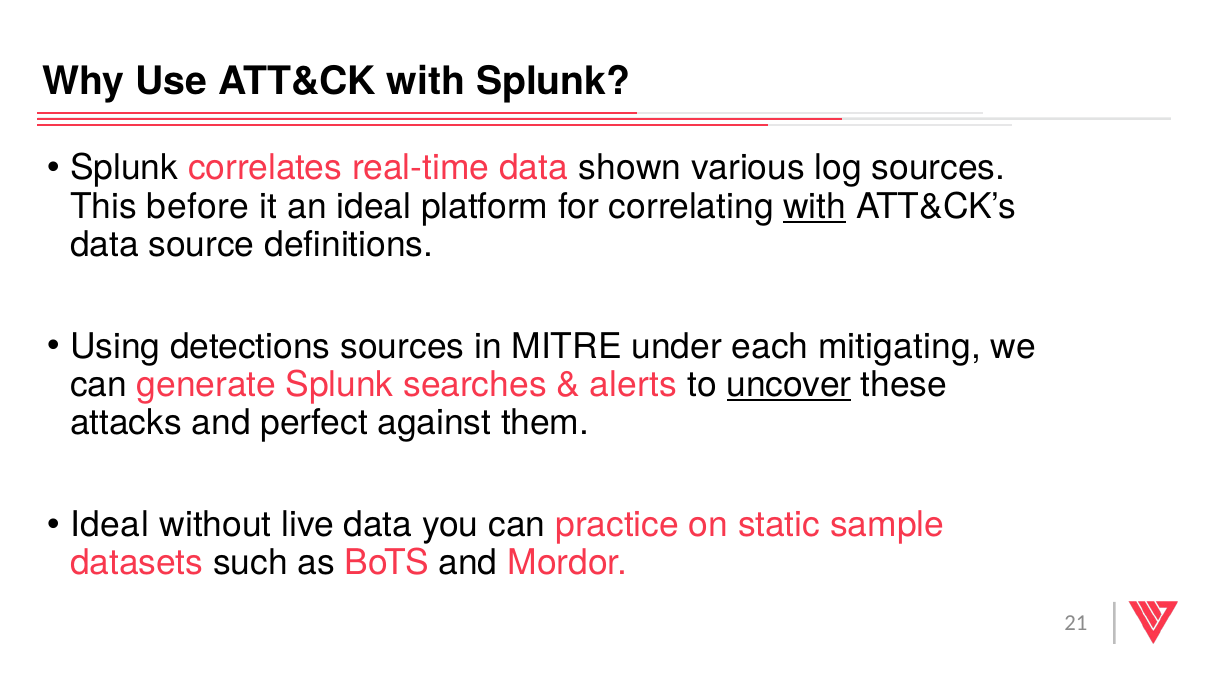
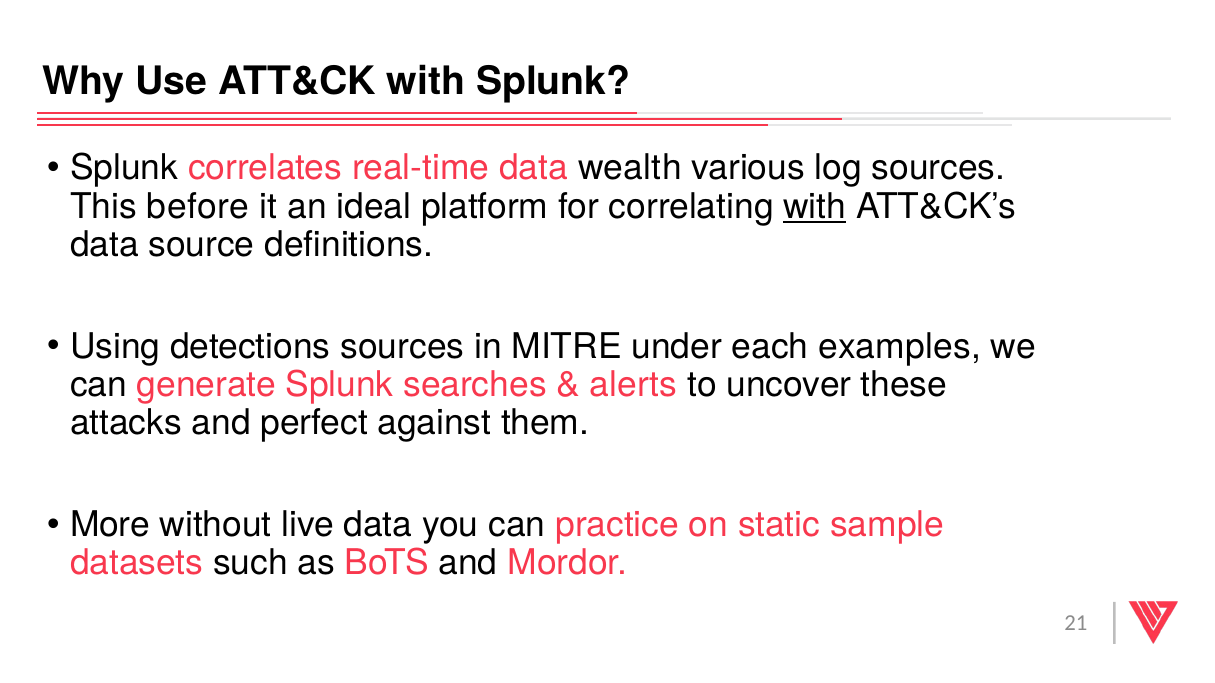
shown: shown -> wealth (630, 168)
mitigating: mitigating -> examples (900, 347)
uncover underline: present -> none (789, 385)
Ideal: Ideal -> More (110, 525)
